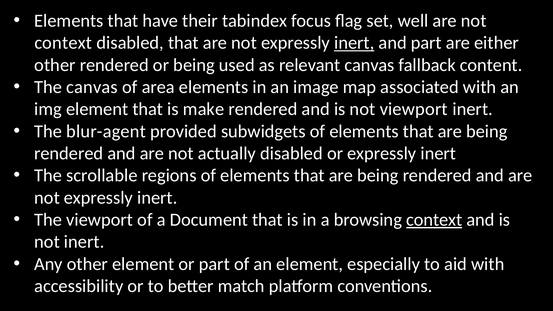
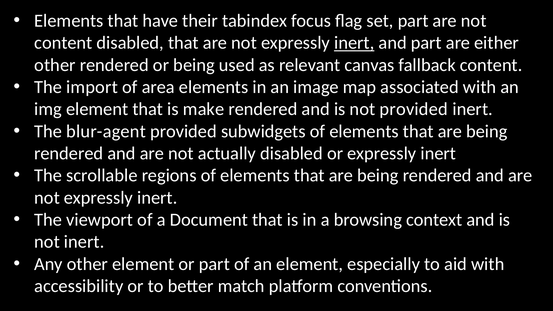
set well: well -> part (413, 21)
context: context -> content (63, 43)
The canvas: canvas -> import (92, 87)
not viewport: viewport -> provided (414, 109)
context underline: present -> none (434, 220)
